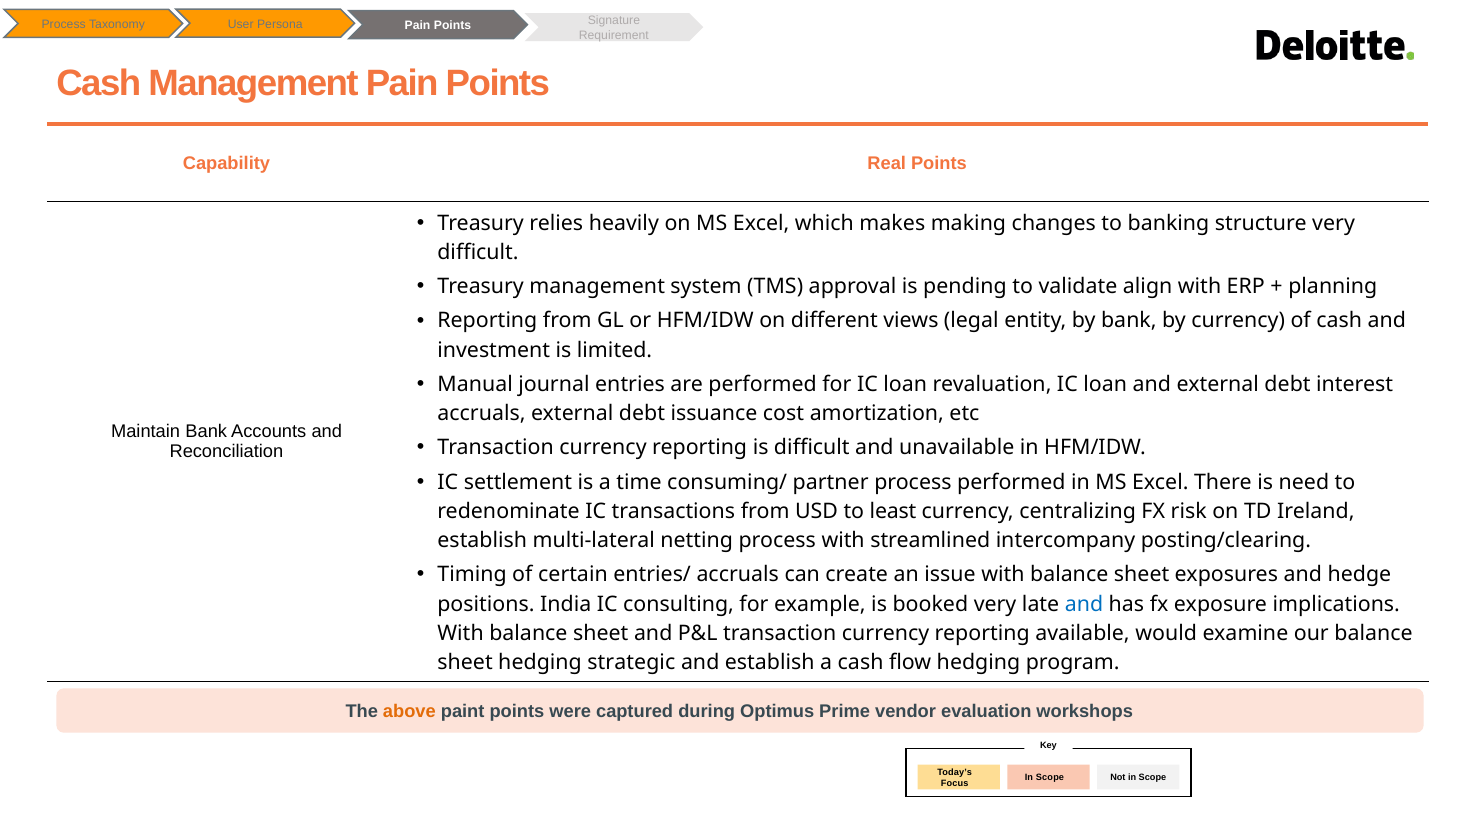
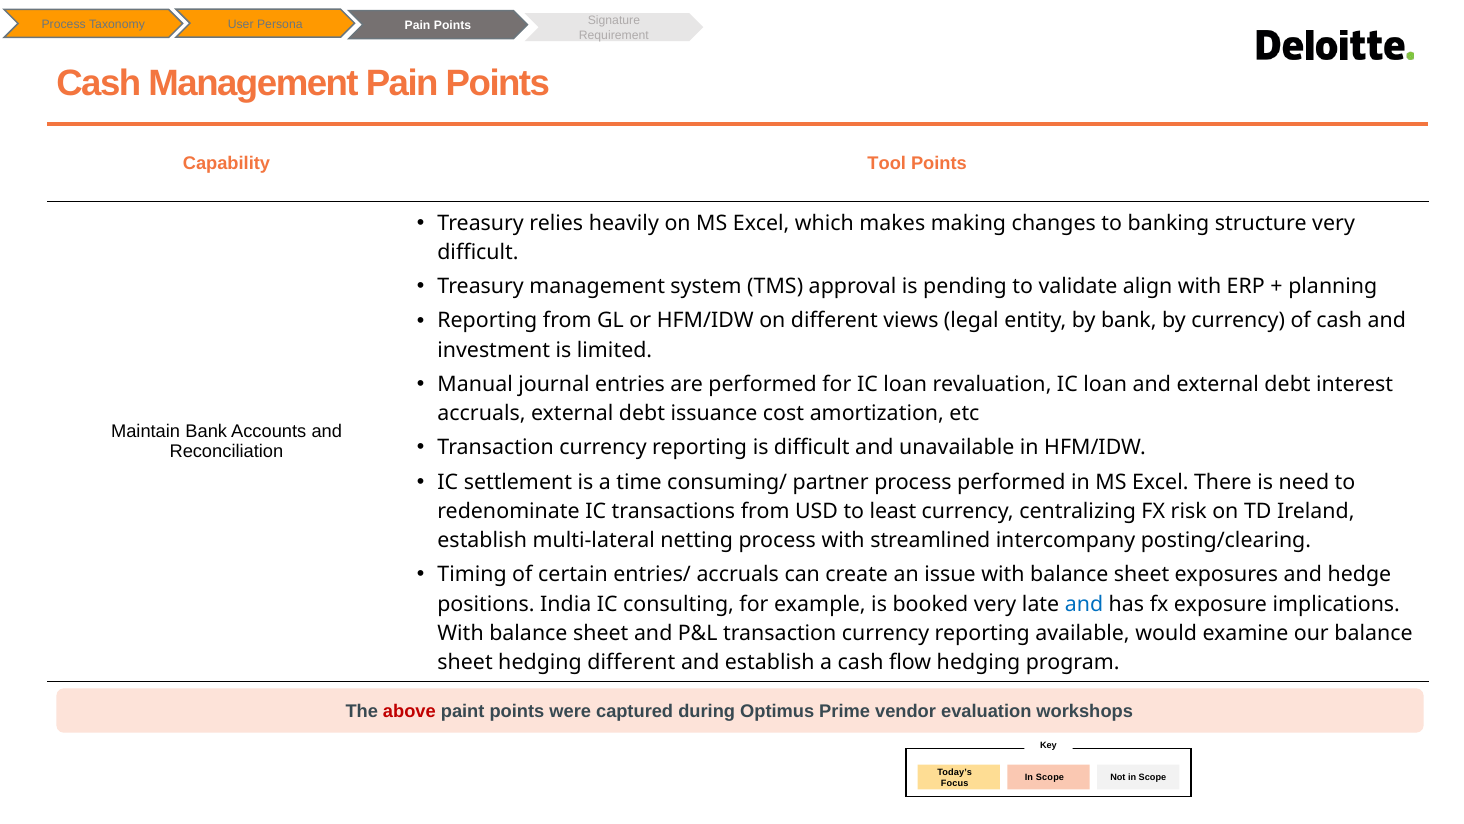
Real: Real -> Tool (887, 163)
hedging strategic: strategic -> different (631, 662)
above colour: orange -> red (409, 711)
